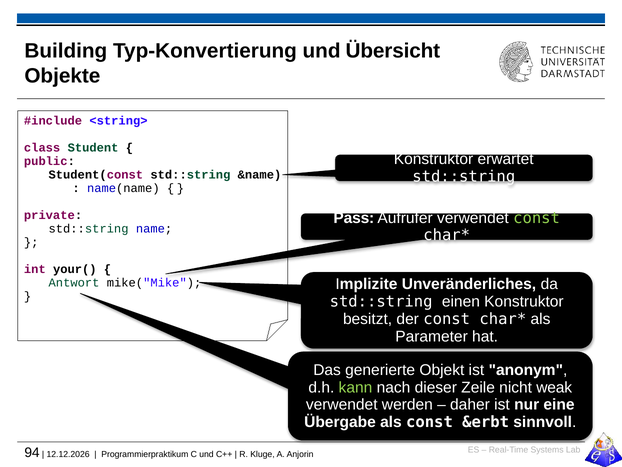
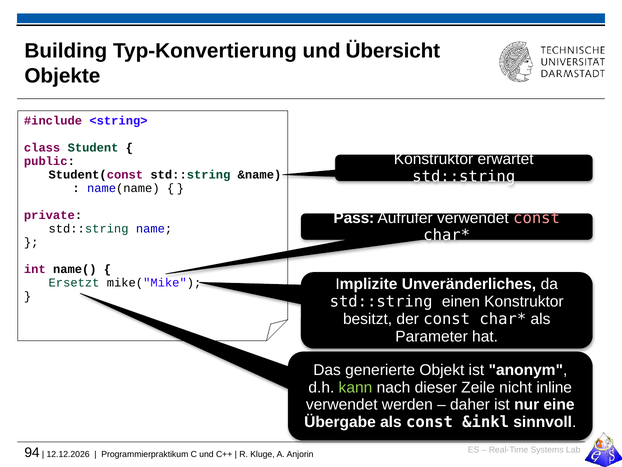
const colour: light green -> pink (537, 218)
your(: your( -> name( (75, 269)
Antwort: Antwort -> Ersetzt (74, 283)
weak: weak -> inline (554, 387)
&erbt: &erbt -> &inkl (486, 422)
